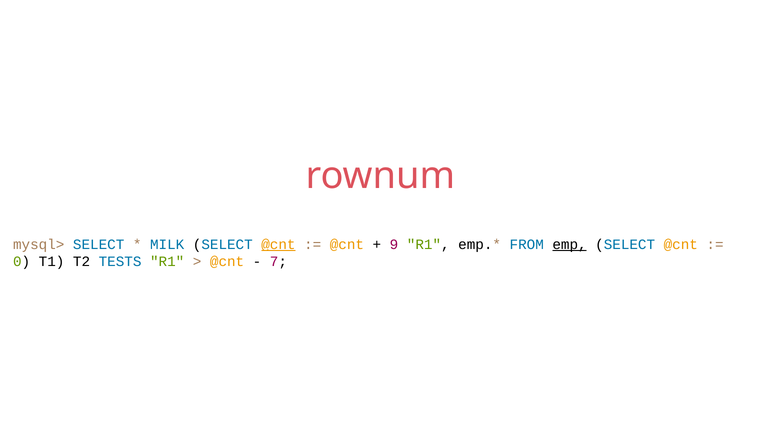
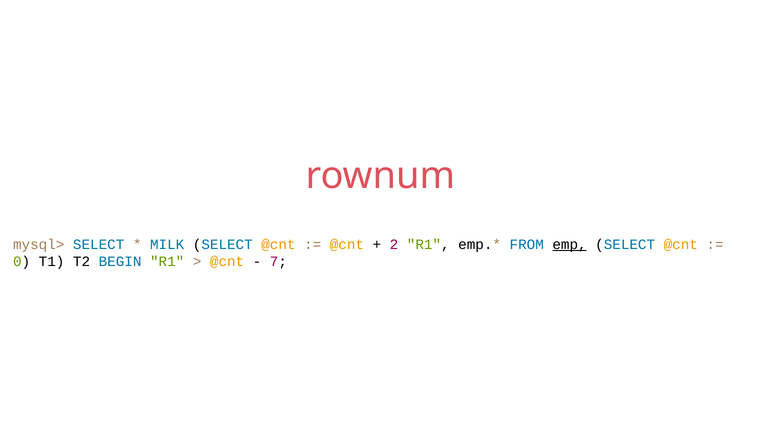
@cnt underline: present -> none (278, 244)
9: 9 -> 2 (394, 244)
TESTS: TESTS -> BEGIN (120, 261)
